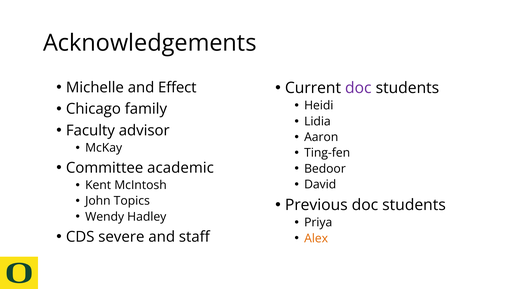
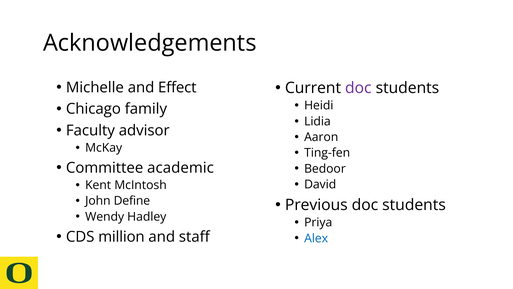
Topics: Topics -> Define (132, 201)
severe: severe -> million (121, 236)
Alex colour: orange -> blue (316, 238)
